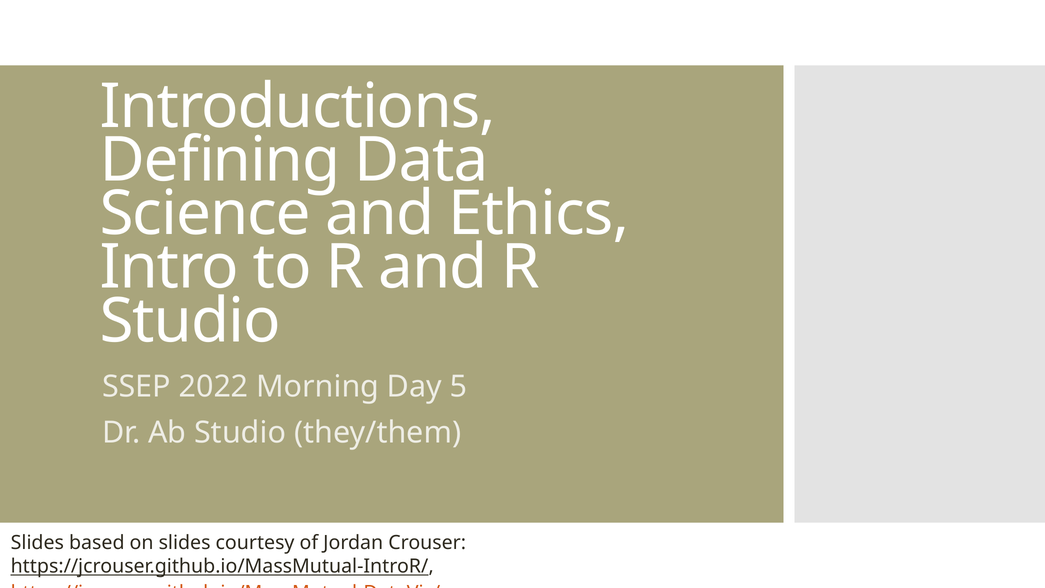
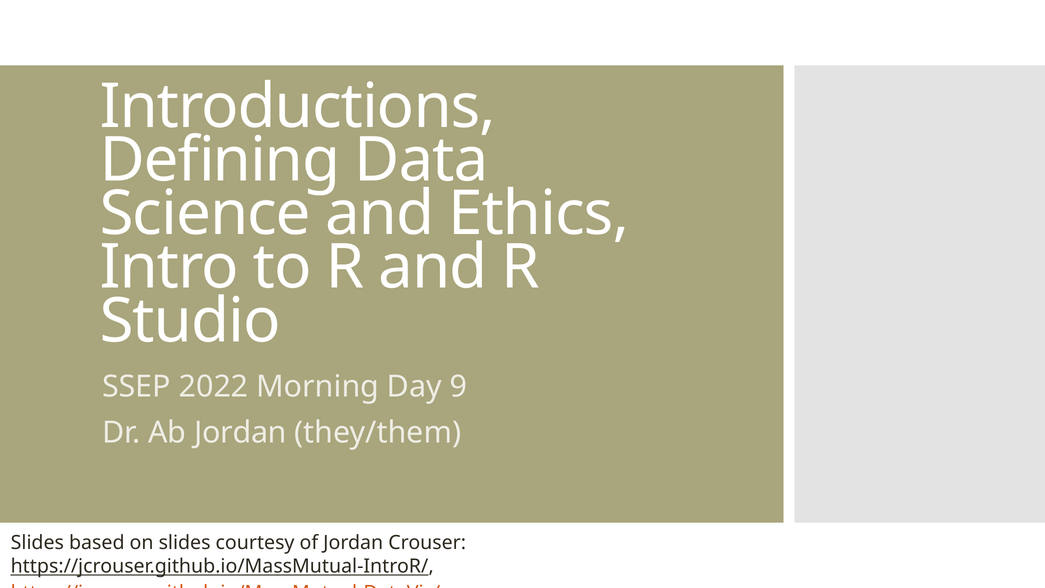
5: 5 -> 9 (458, 386)
Ab Studio: Studio -> Jordan (240, 432)
